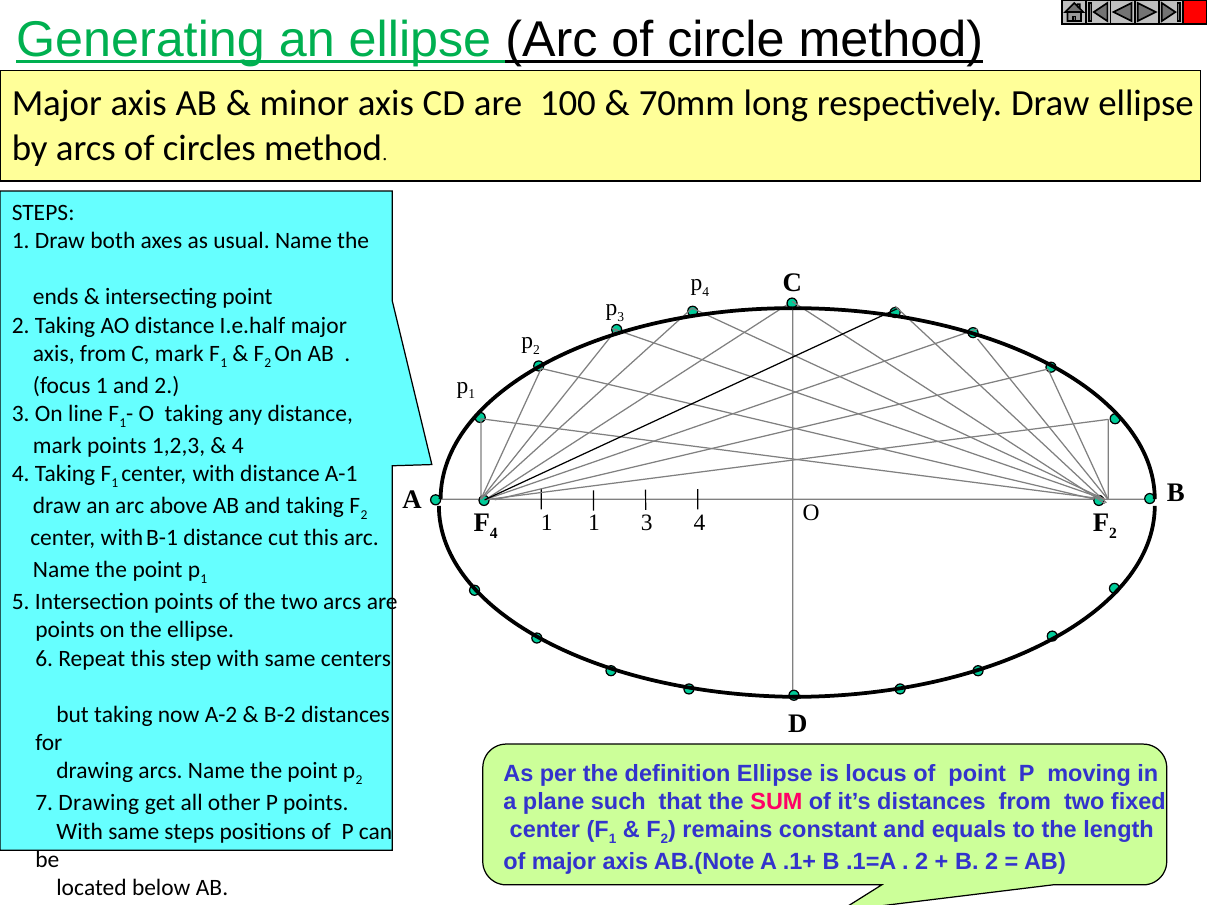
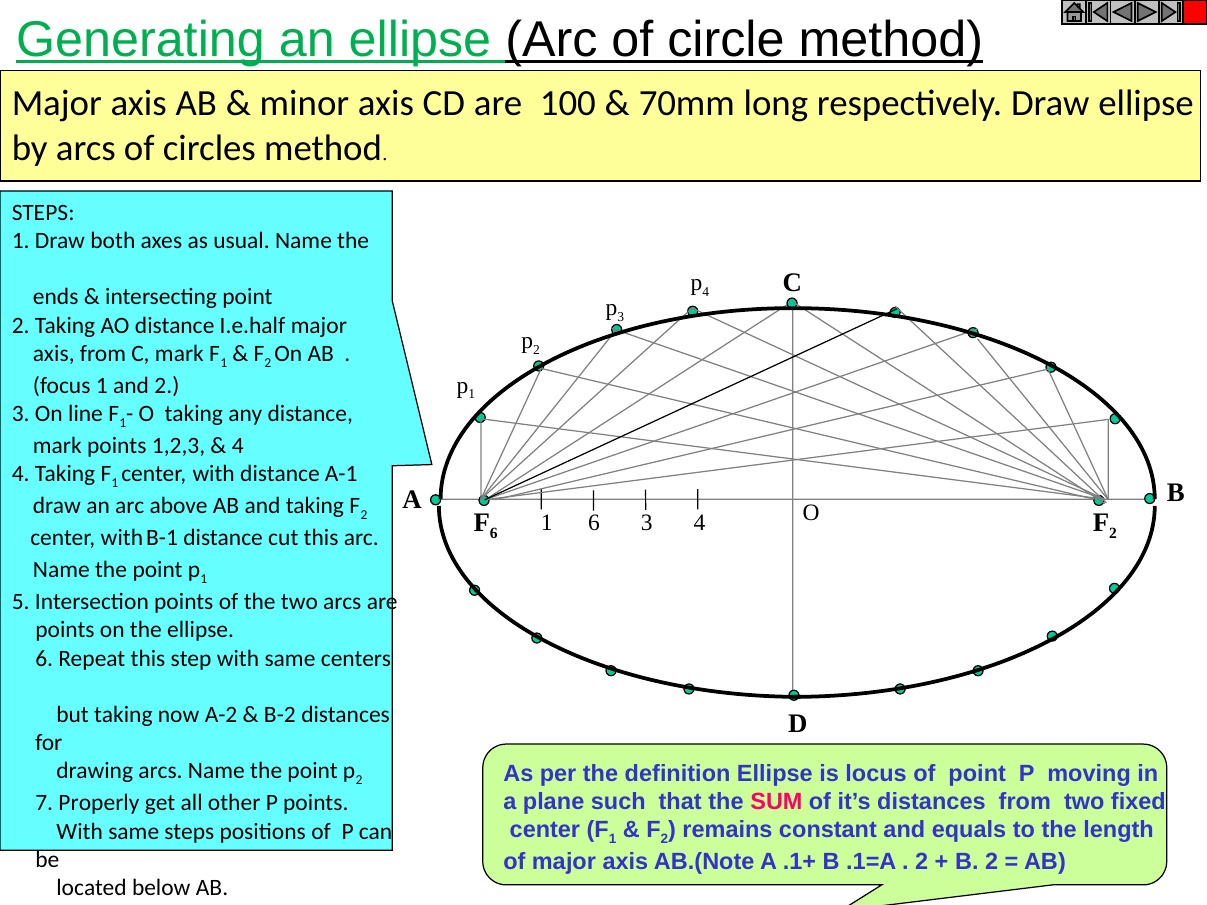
4: 4 -> 6 (494, 534)
1 1: 1 -> 6 (594, 522)
7 Drawing: Drawing -> Properly (99, 803)
